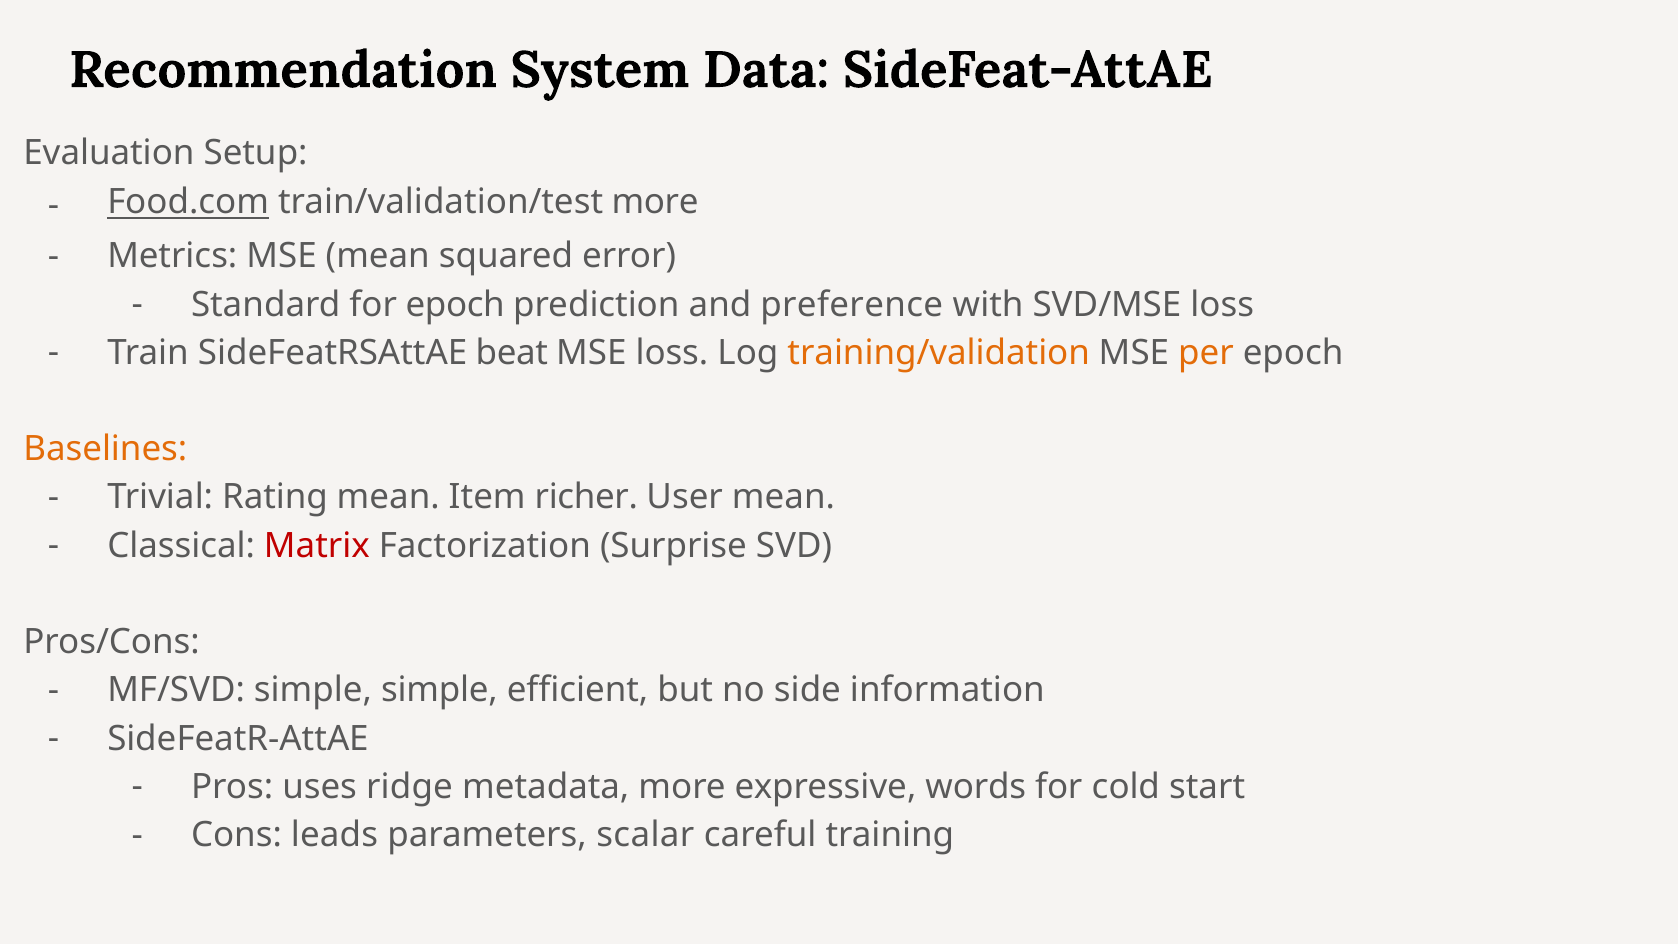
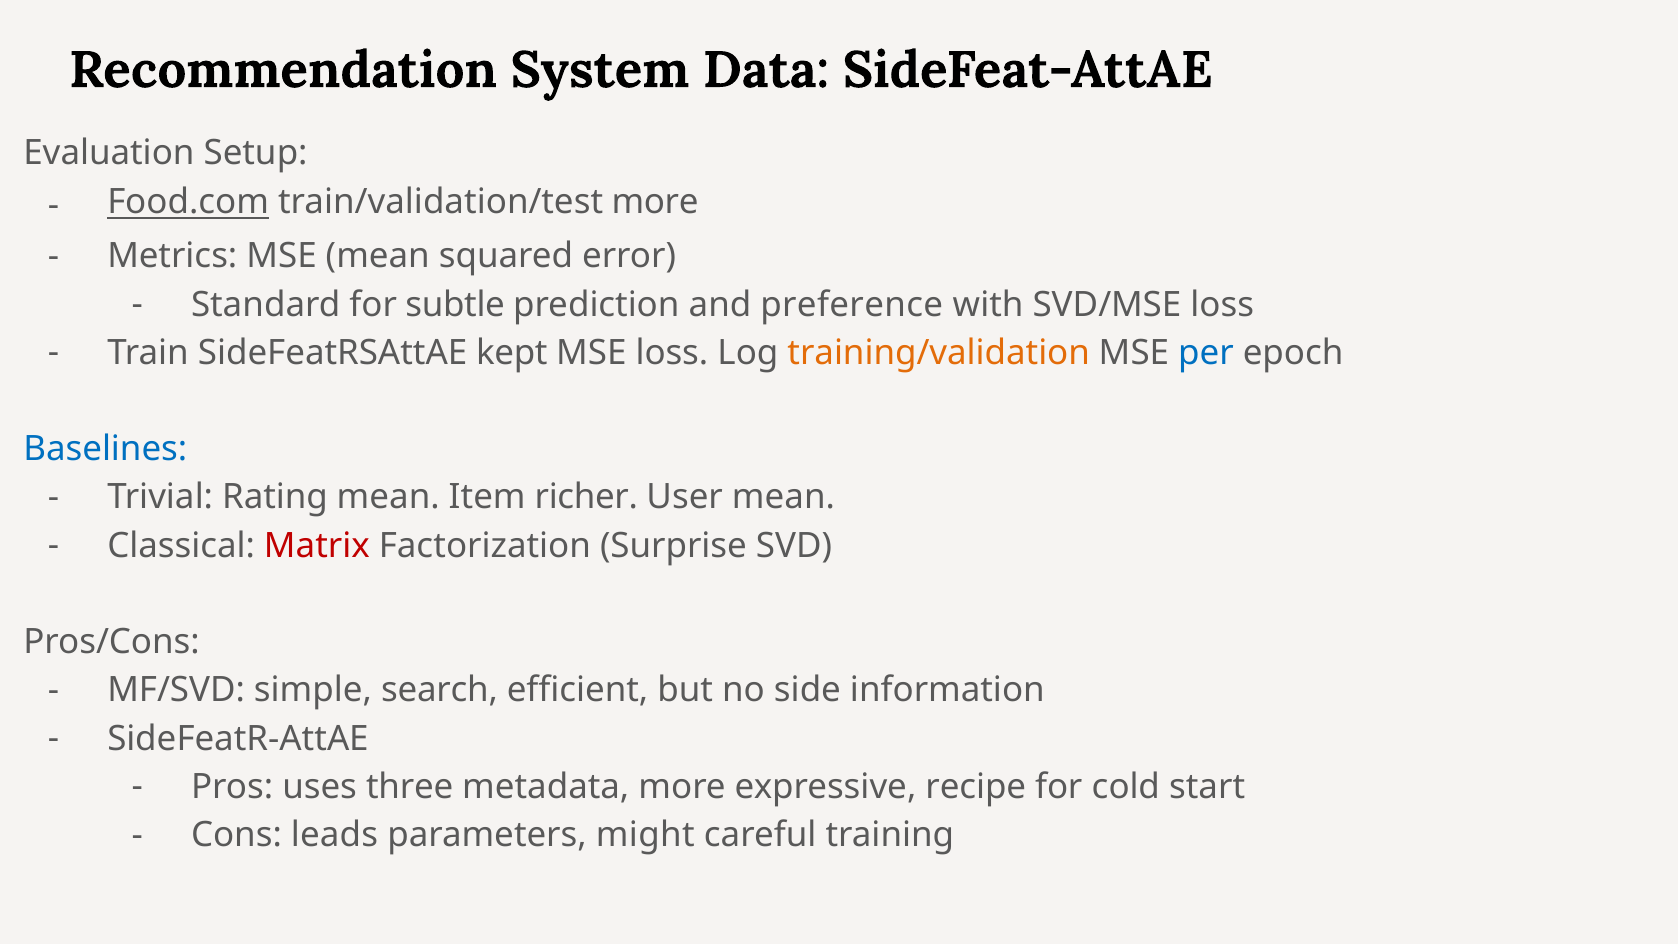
for epoch: epoch -> subtle (455, 304)
beat: beat -> kept (512, 353)
per colour: orange -> blue (1206, 353)
Baselines colour: orange -> blue (105, 449)
simple simple: simple -> search (439, 690)
ridge: ridge -> three (410, 787)
words: words -> recipe (976, 787)
scalar: scalar -> might (645, 835)
